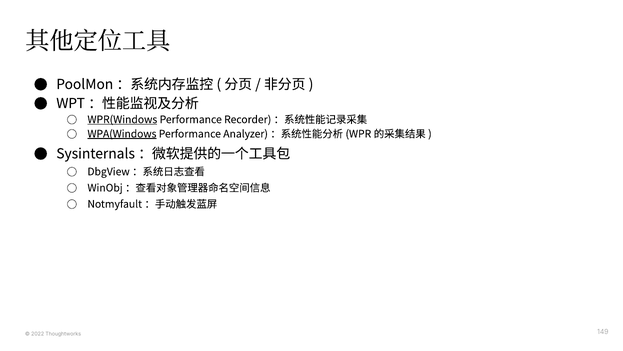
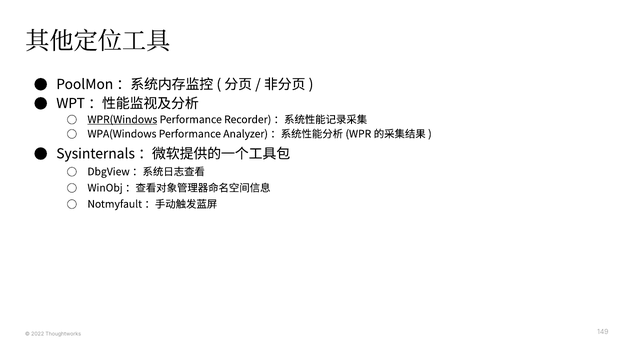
WPA(Windows underline: present -> none (122, 134)
